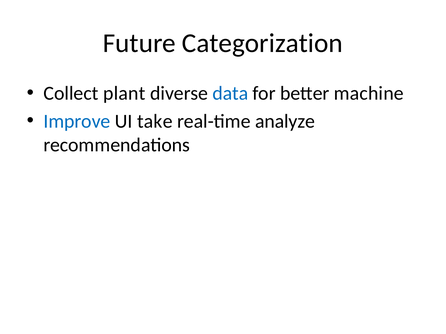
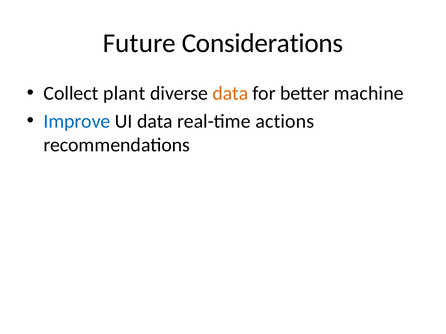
Categorization: Categorization -> Considerations (263, 43)
data colour: blue -> orange (230, 94)
UI take: take -> data (155, 121)
analyze: analyze -> actions (285, 121)
